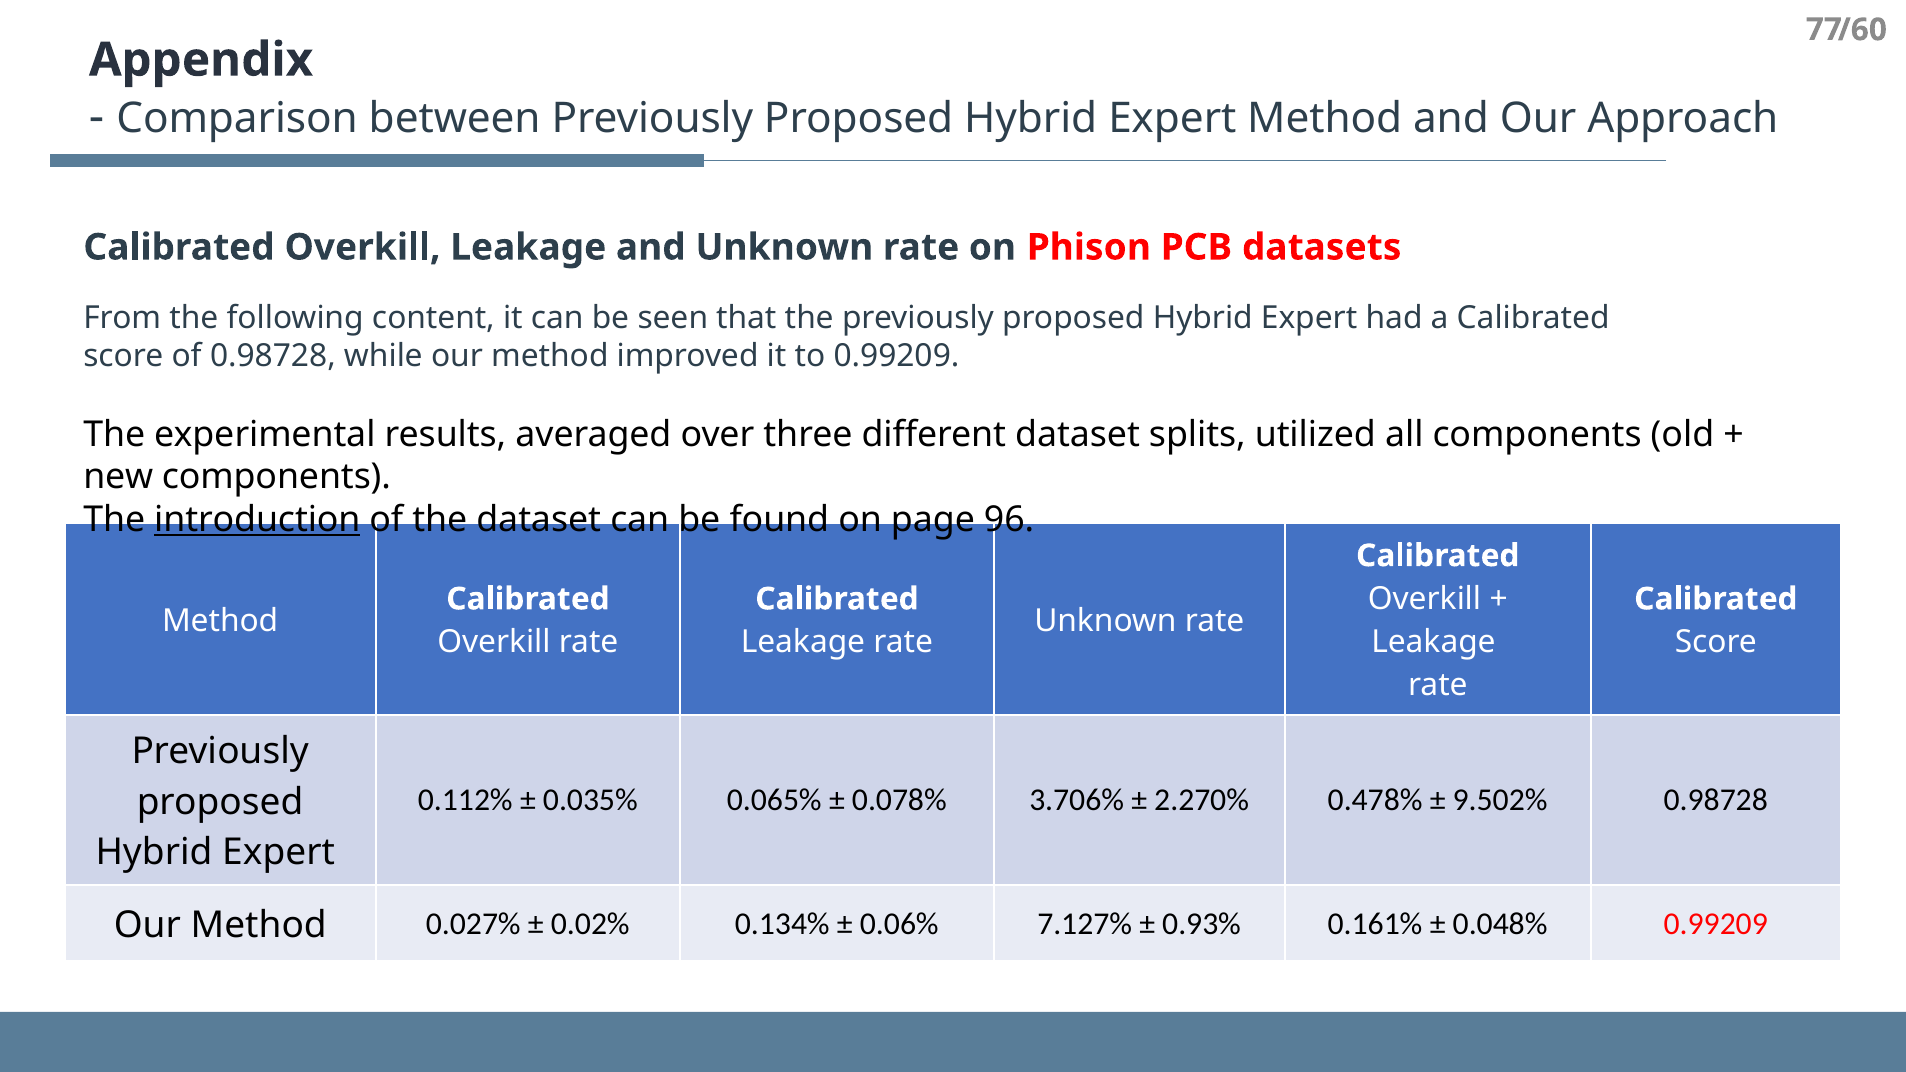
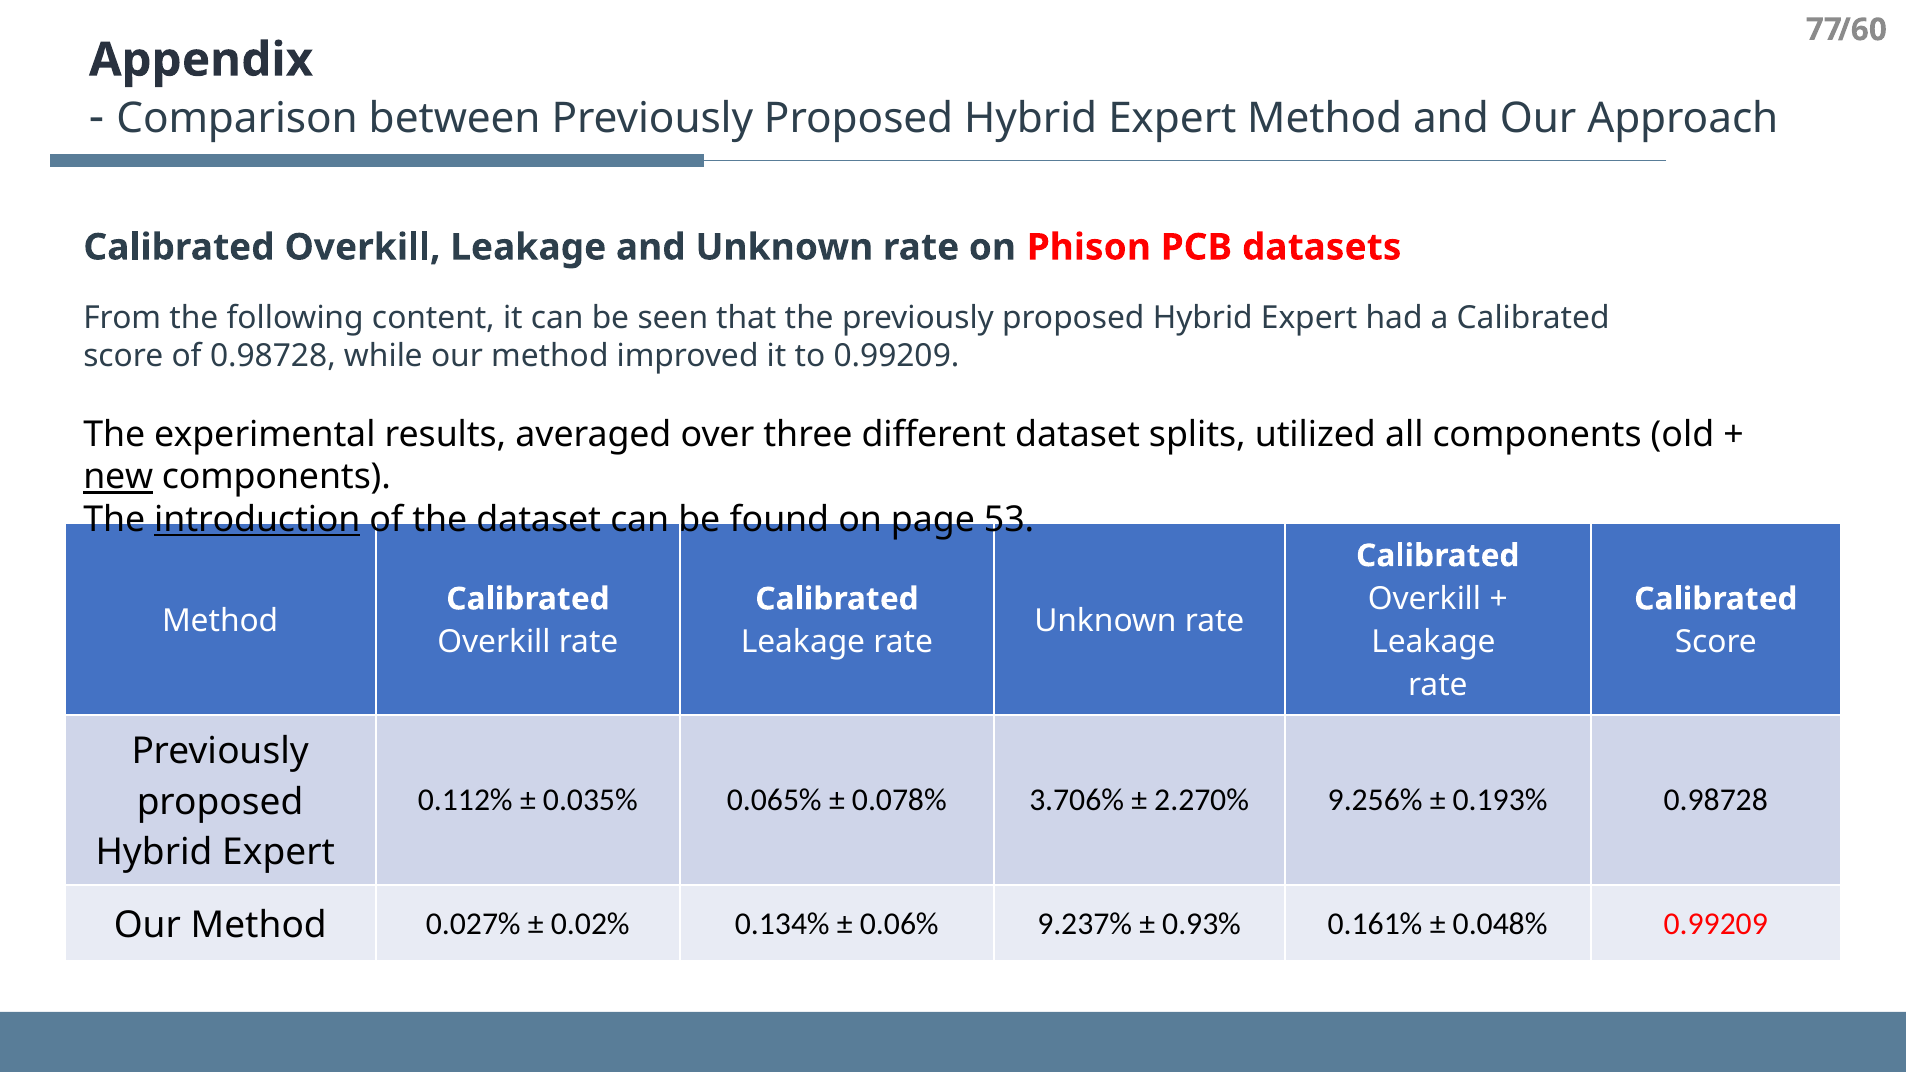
new underline: none -> present (118, 477)
96: 96 -> 53 (1009, 520)
0.478%: 0.478% -> 9.256% (1375, 800)
9.502%: 9.502% -> 0.193% (1500, 800)
7.127%: 7.127% -> 9.237% (1085, 924)
